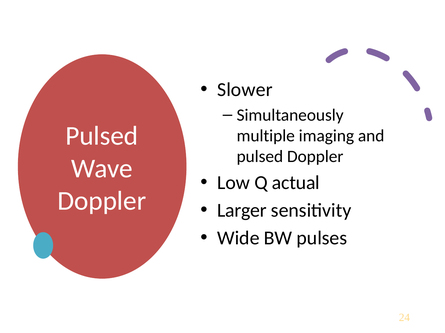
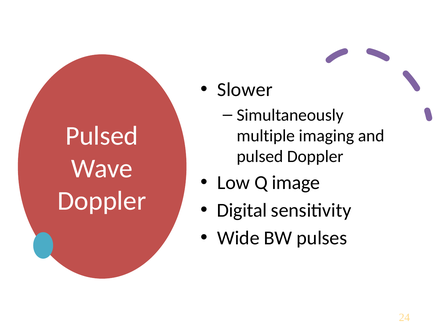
actual: actual -> image (296, 183)
Larger: Larger -> Digital (242, 211)
